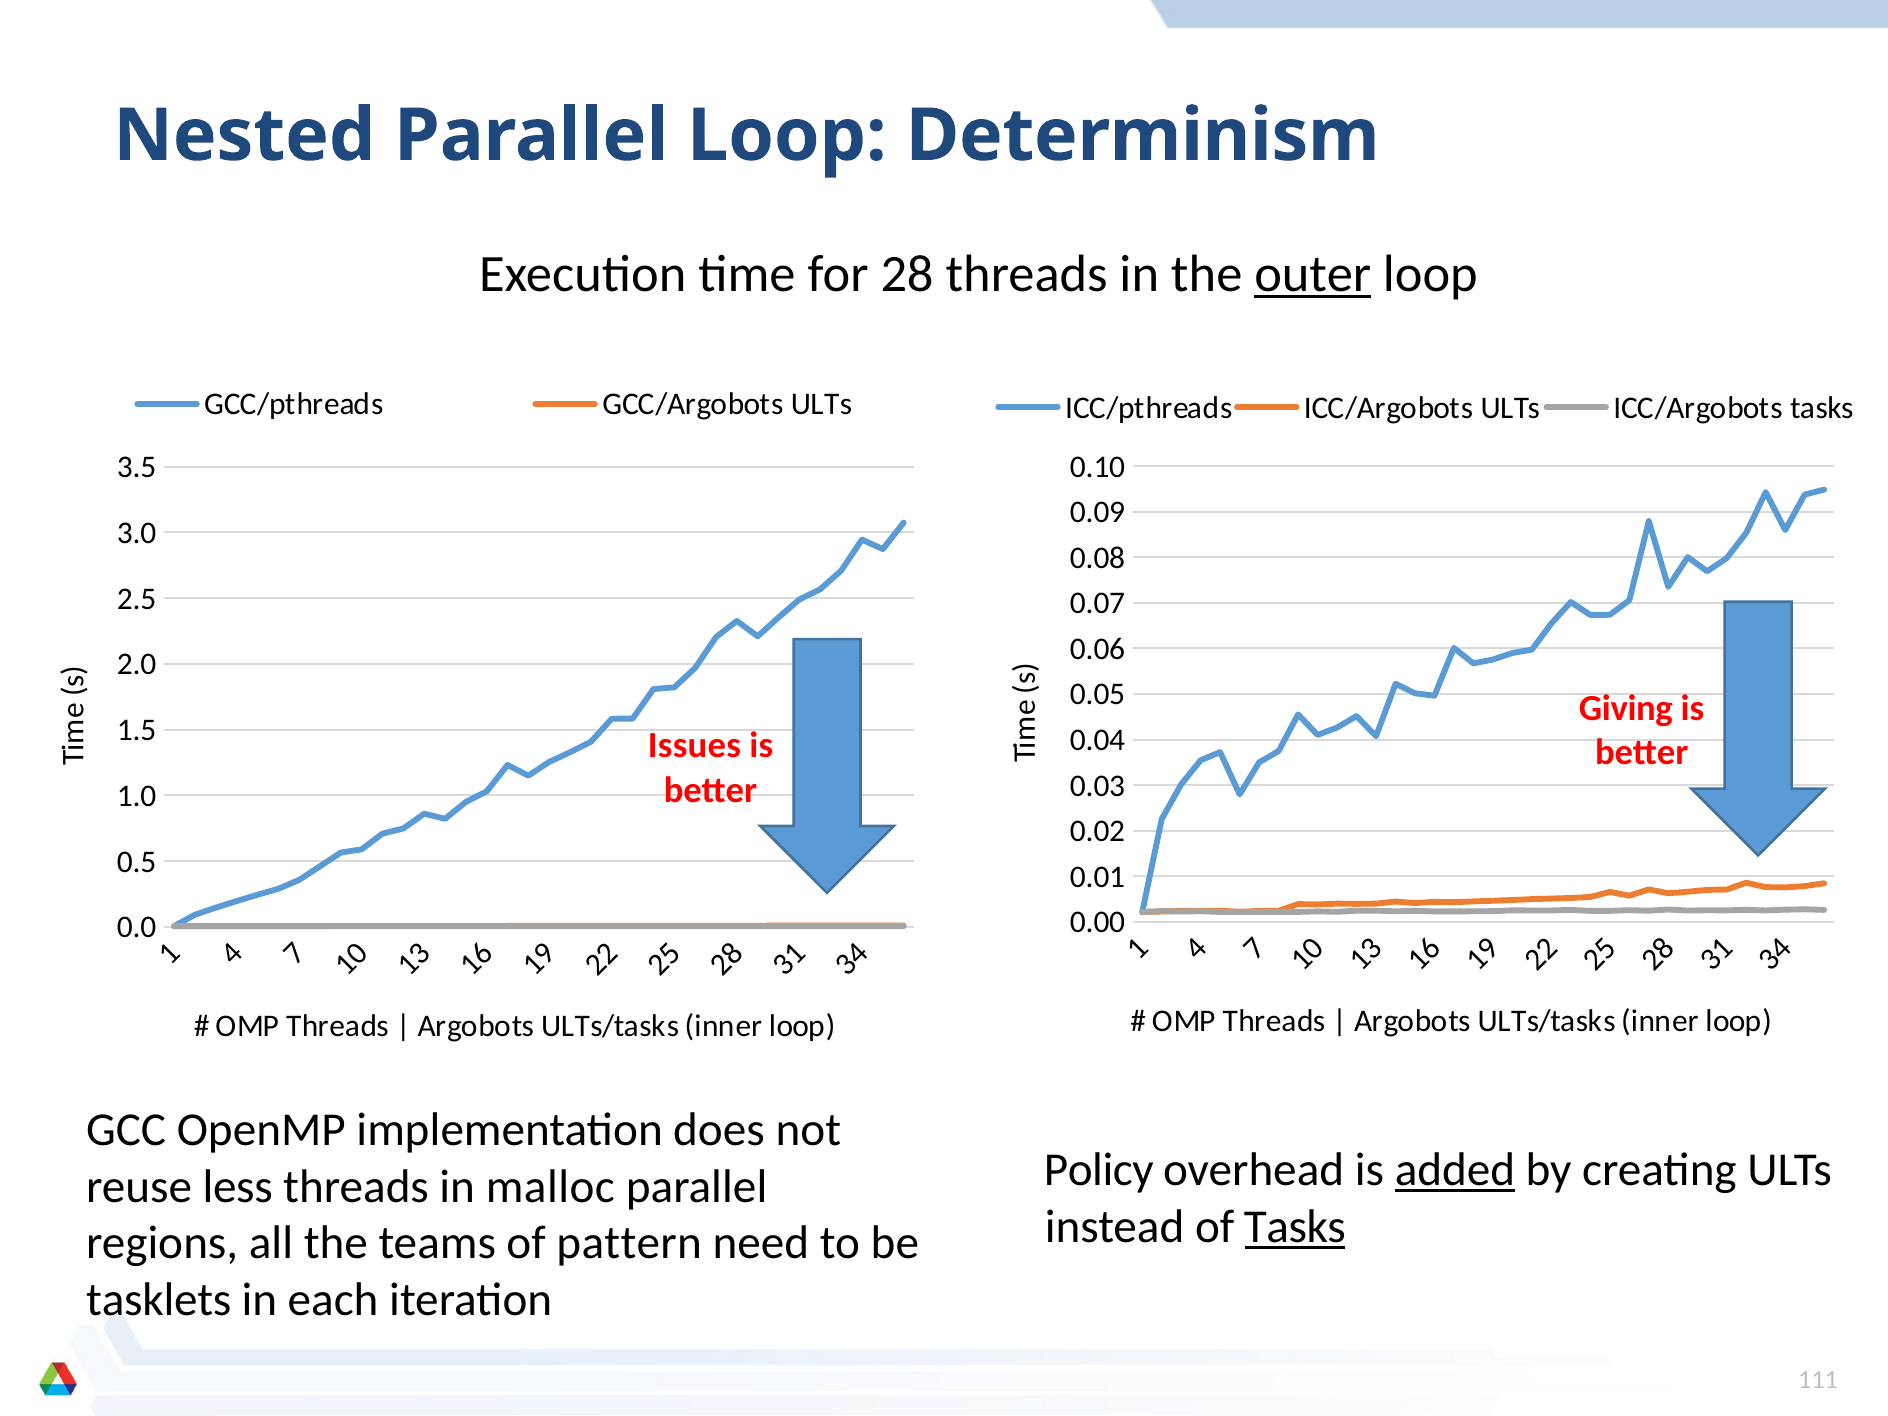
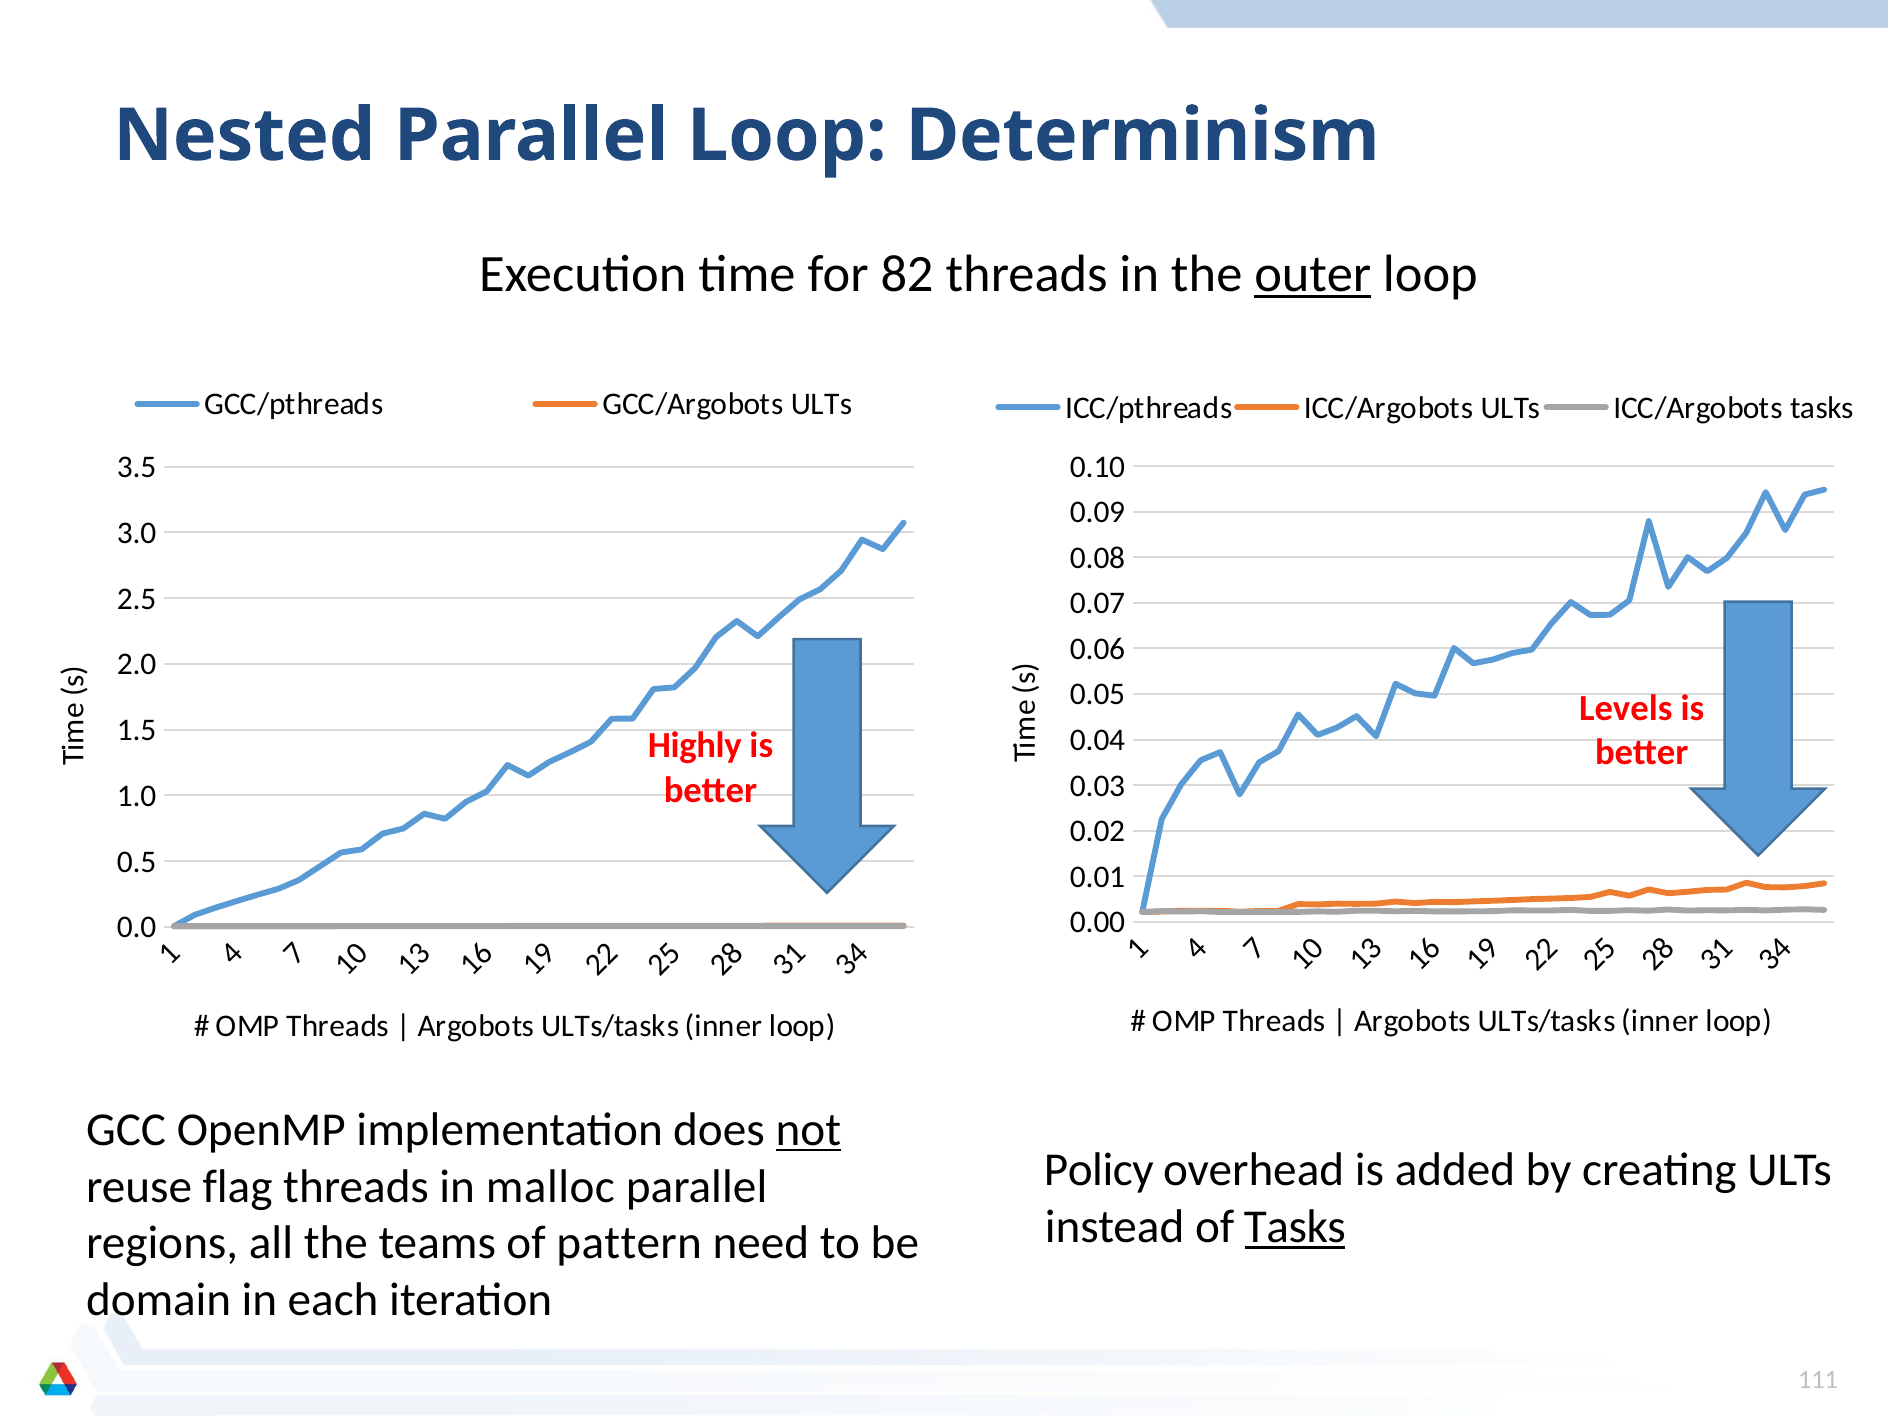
28: 28 -> 82 (907, 274)
Giving: Giving -> Levels (1626, 708)
Issues: Issues -> Highly (695, 746)
not underline: none -> present (808, 1130)
added underline: present -> none (1455, 1170)
less: less -> flag (238, 1186)
tasklets: tasklets -> domain (159, 1300)
